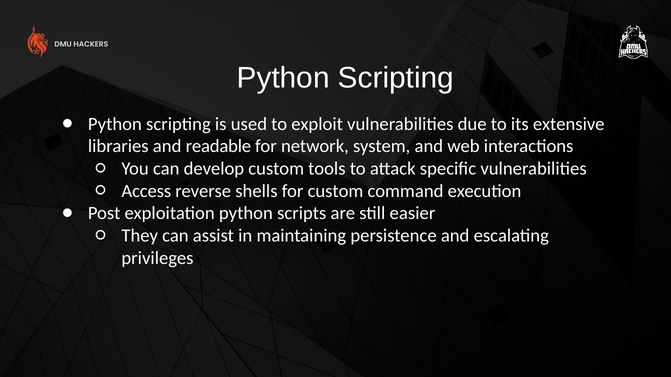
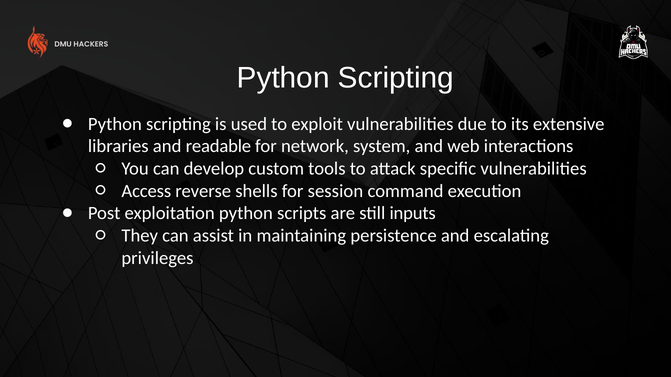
for custom: custom -> session (335, 191)
easier: easier -> inputs (413, 214)
